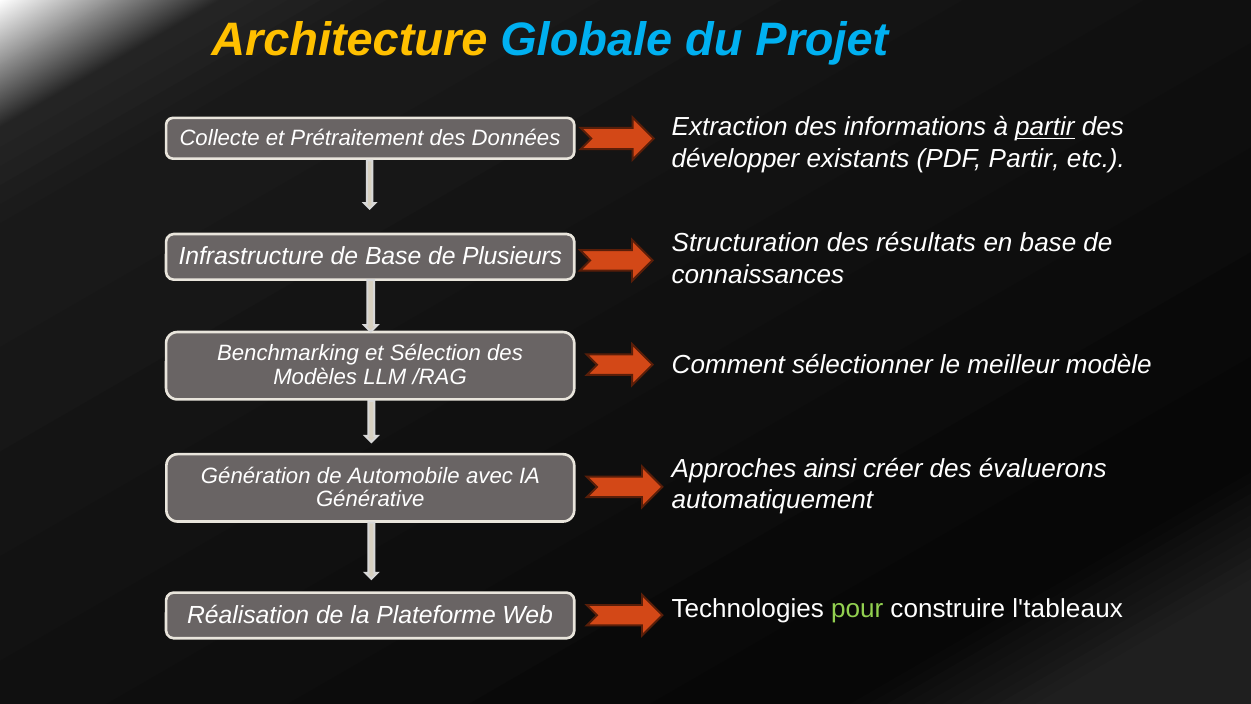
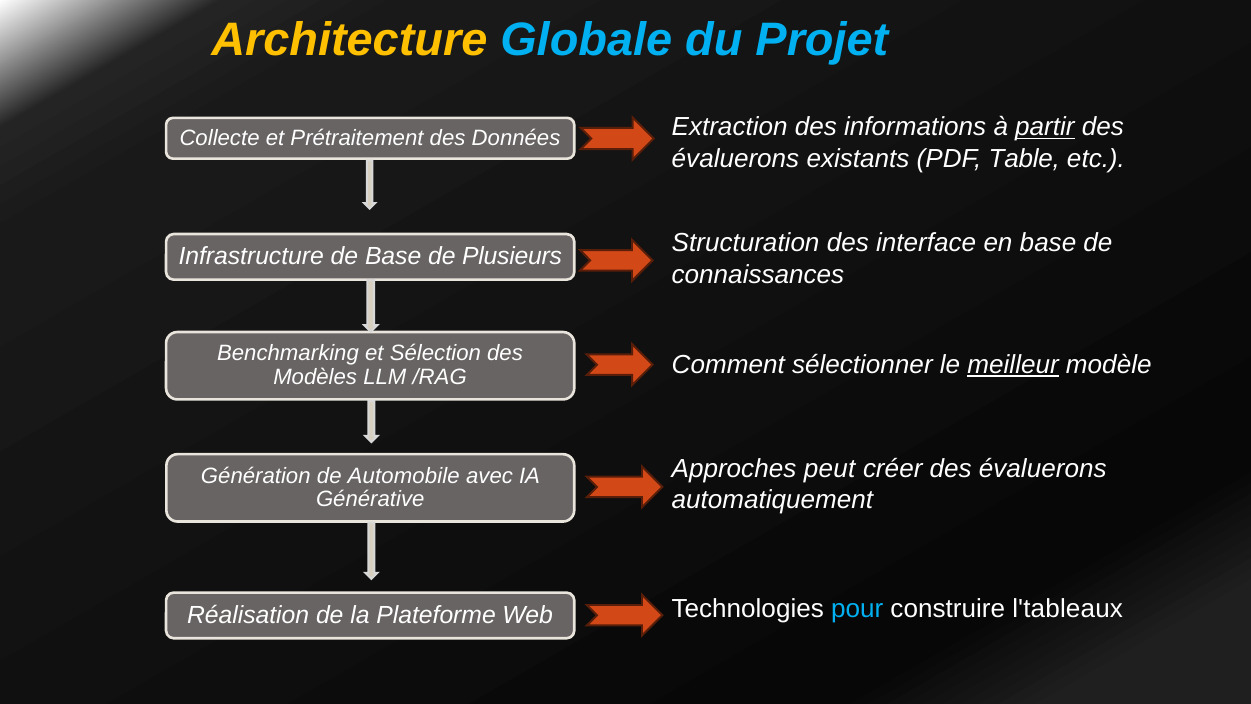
développer: développer -> évaluerons (736, 158)
PDF Partir: Partir -> Table (1024, 158)
résultats: résultats -> interface (926, 243)
meilleur underline: none -> present (1013, 365)
ainsi: ainsi -> peut (830, 469)
pour colour: light green -> light blue (857, 609)
